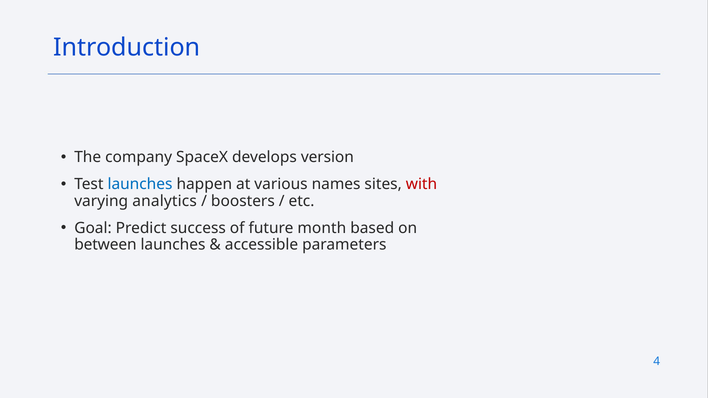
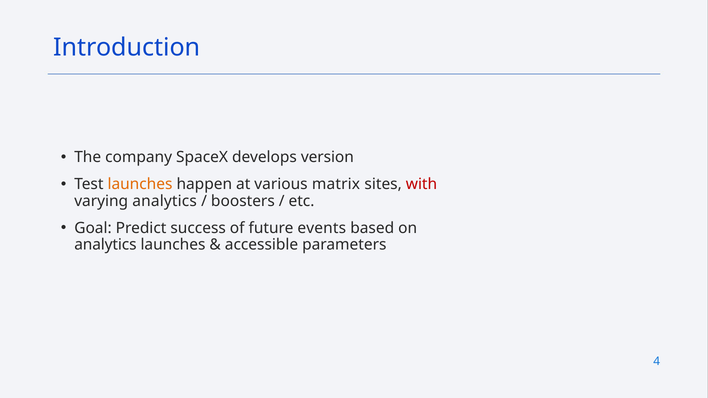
launches colour: blue -> orange (140, 184)
names: names -> matrix (336, 184)
month: month -> events (322, 228)
between: between -> analytics (105, 245)
